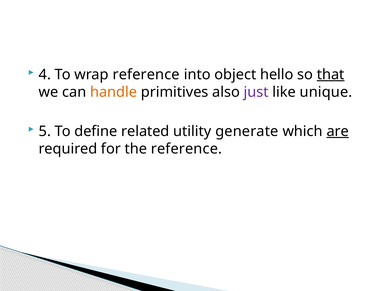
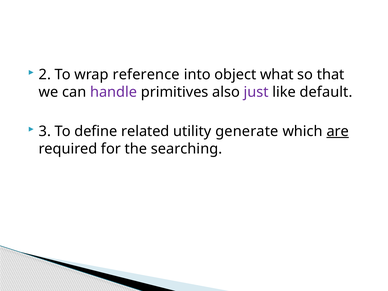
4: 4 -> 2 (45, 75)
hello: hello -> what (277, 75)
that underline: present -> none (331, 75)
handle colour: orange -> purple (114, 92)
unique: unique -> default (326, 92)
5: 5 -> 3 (45, 131)
the reference: reference -> searching (187, 149)
